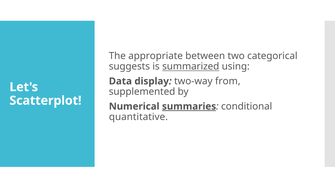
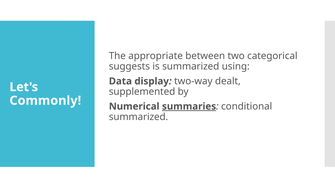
summarized underline: present -> none (191, 67)
from: from -> dealt (228, 81)
Scatterplot: Scatterplot -> Commonly (45, 101)
quantitative: quantitative -> summarized (138, 117)
